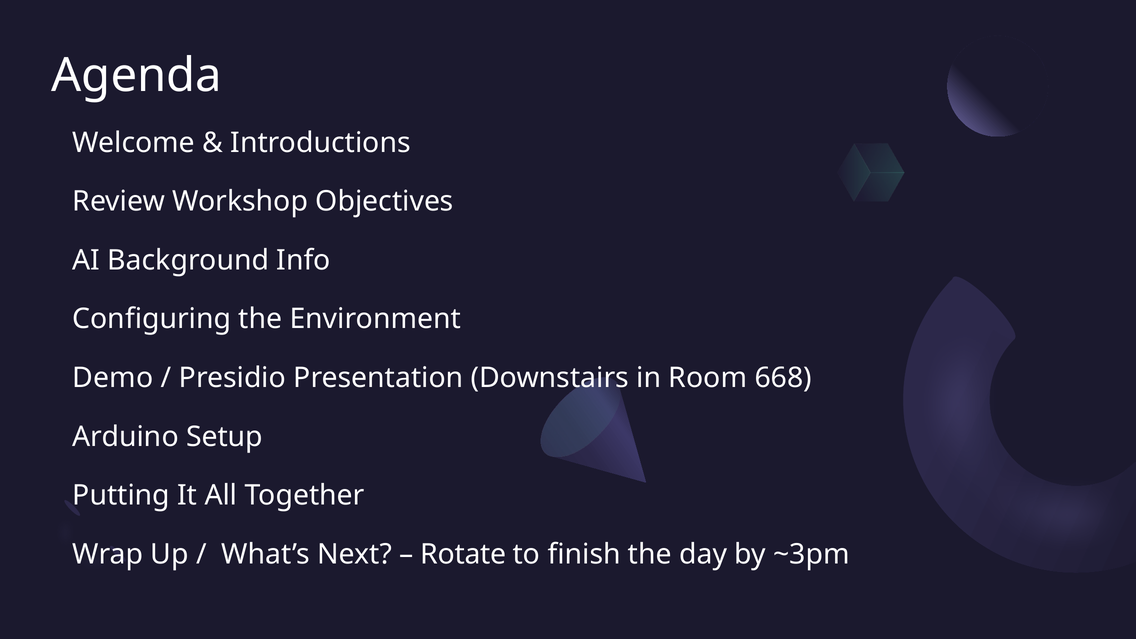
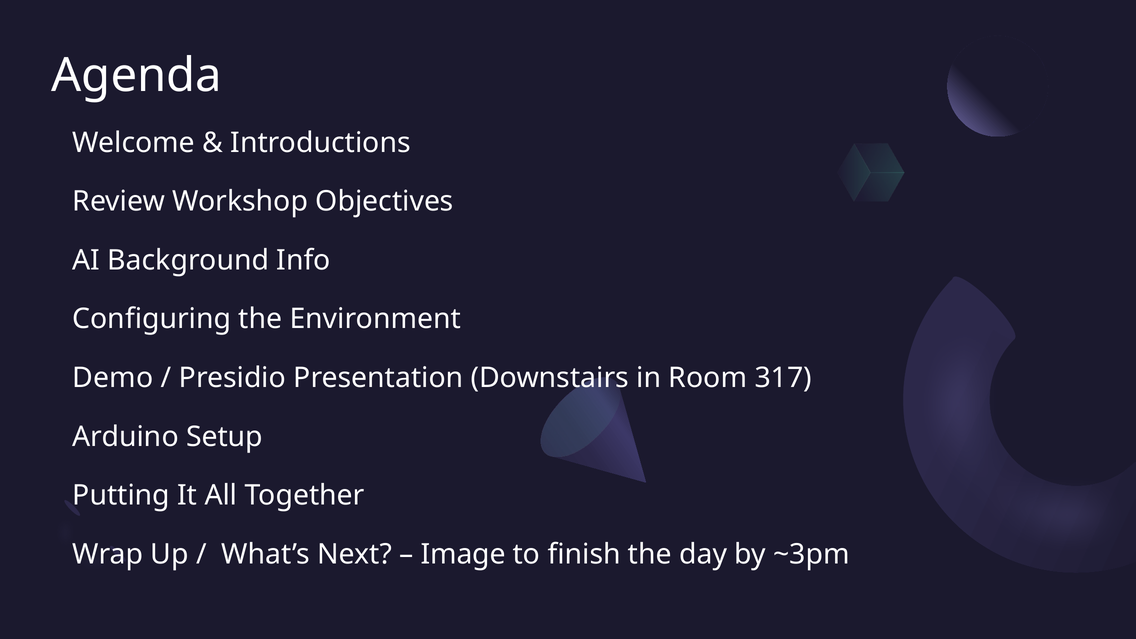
668: 668 -> 317 (783, 378)
Rotate: Rotate -> Image (463, 554)
